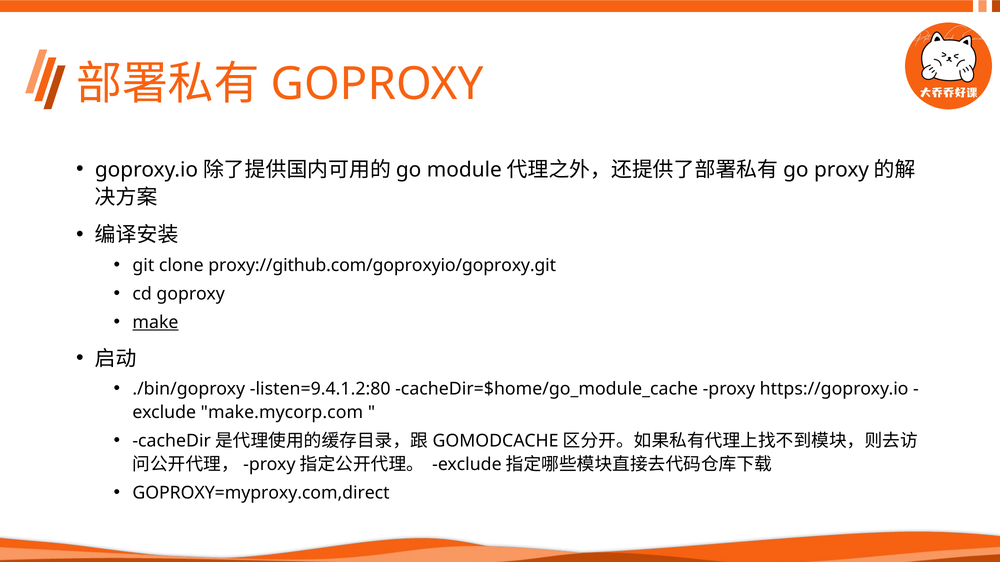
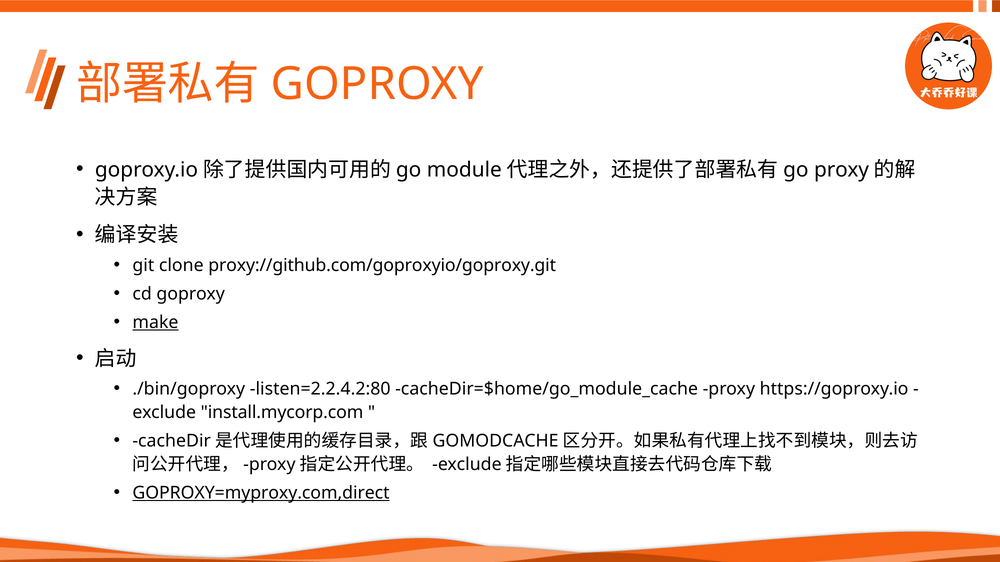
listen=9.4.1.2:80: listen=9.4.1.2:80 -> listen=2.2.4.2:80 (320, 389)
make.mycorp.com: make.mycorp.com -> install.mycorp.com (282, 413)
GOPROXY=myproxy.com,direct underline: none -> present (261, 493)
